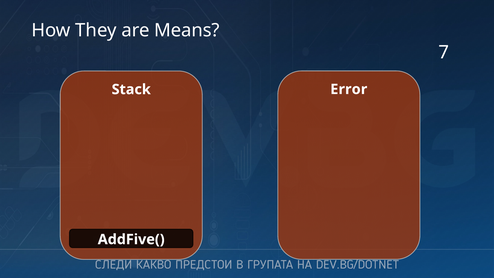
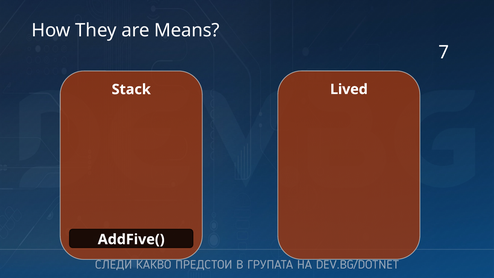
Error: Error -> Lived (349, 89)
